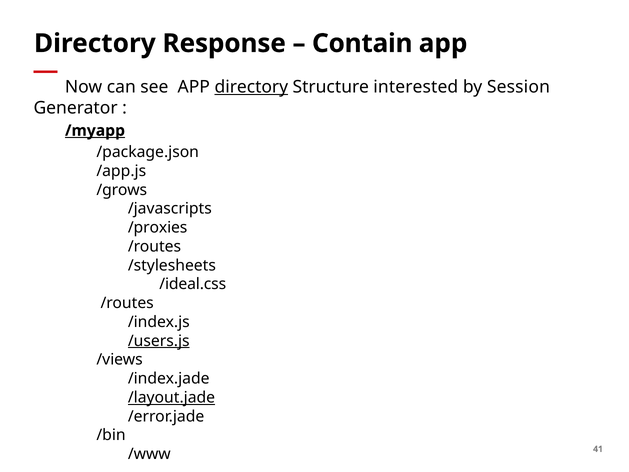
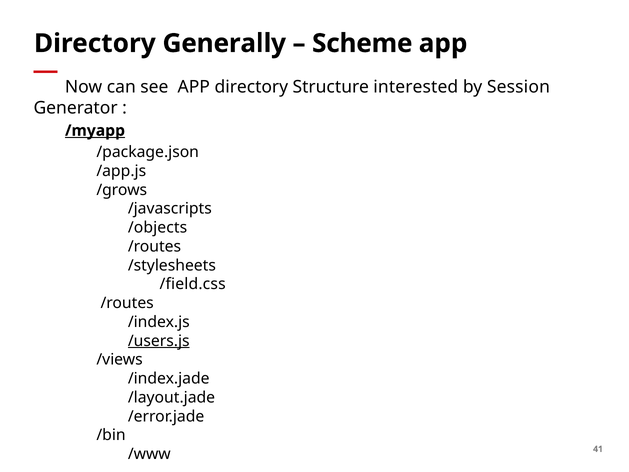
Response: Response -> Generally (224, 43)
Contain: Contain -> Scheme (362, 43)
directory underline: present -> none (251, 87)
/proxies: /proxies -> /objects (158, 227)
/ideal.css: /ideal.css -> /field.css (193, 284)
/layout.jade underline: present -> none (171, 397)
